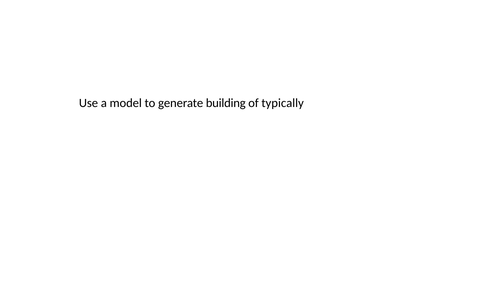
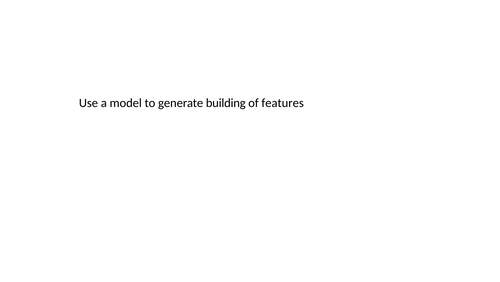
typically: typically -> features (283, 103)
